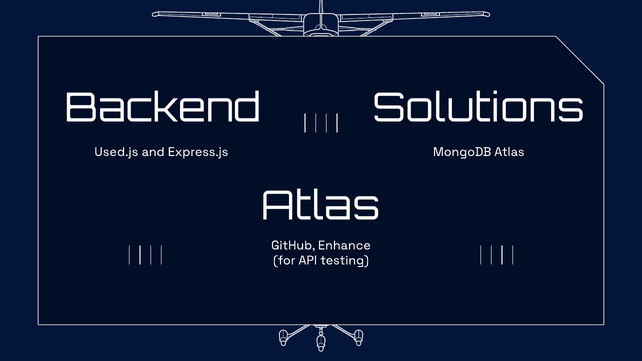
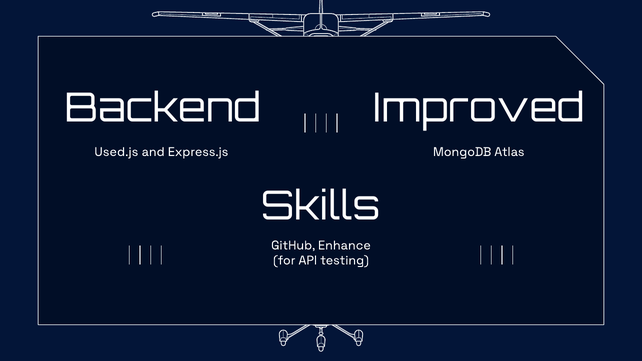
Solutions: Solutions -> Improved (479, 108)
Atlas: Atlas -> Skills (321, 206)
